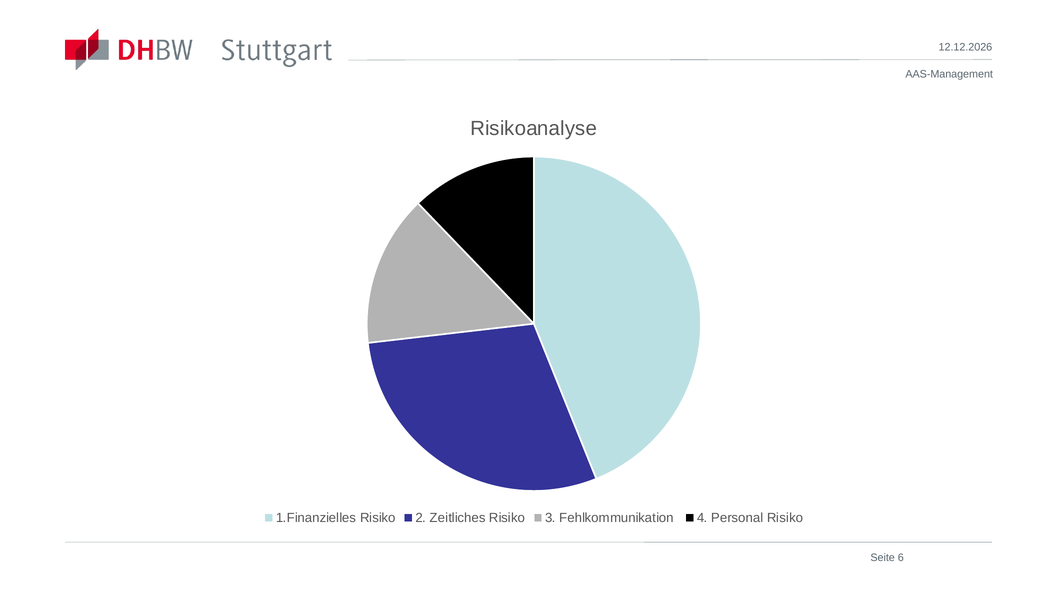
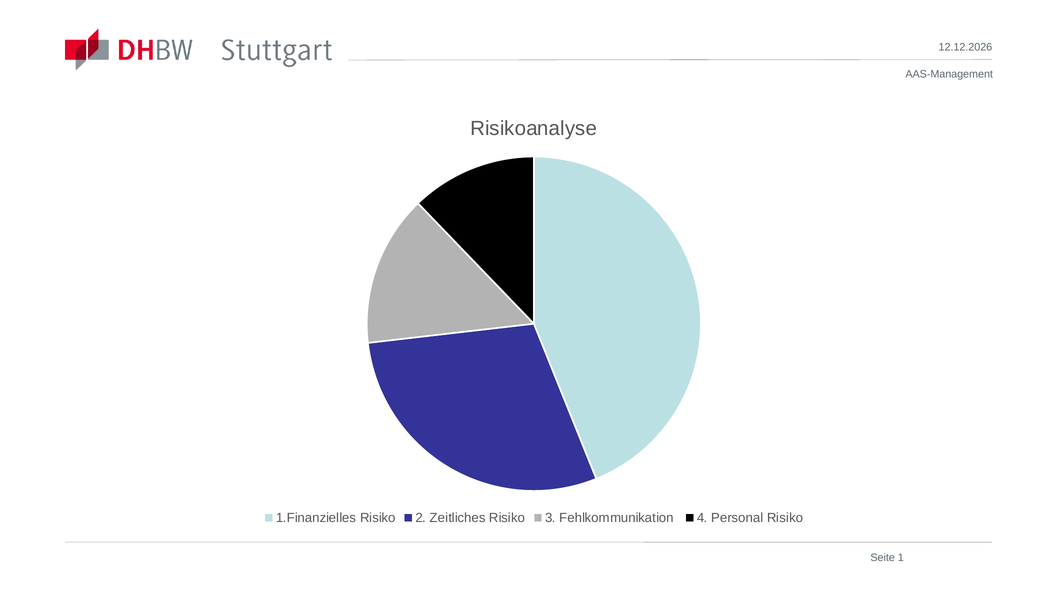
6: 6 -> 1 (901, 557)
